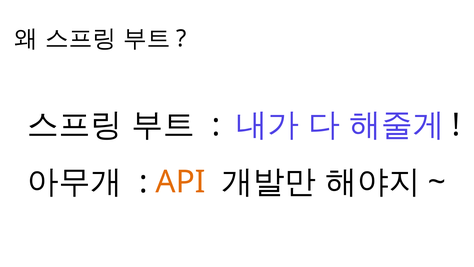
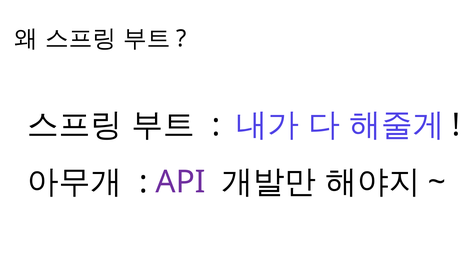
API colour: orange -> purple (181, 182)
